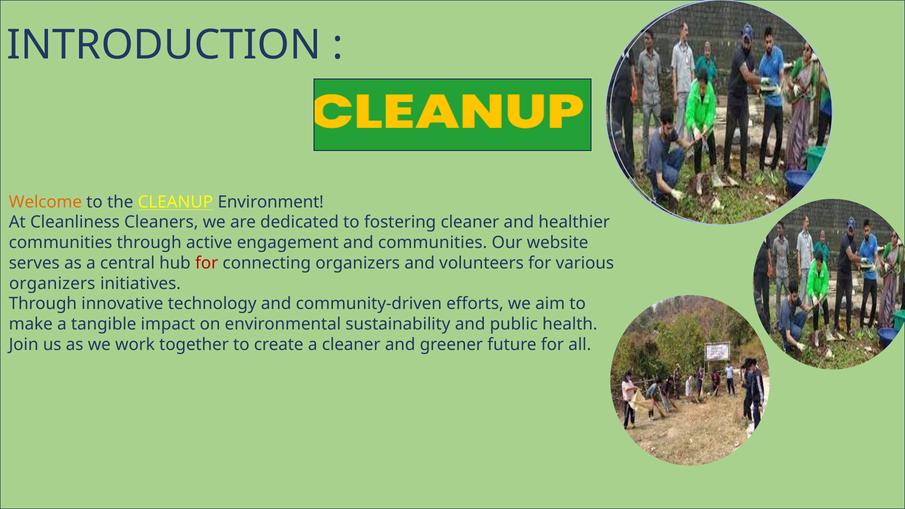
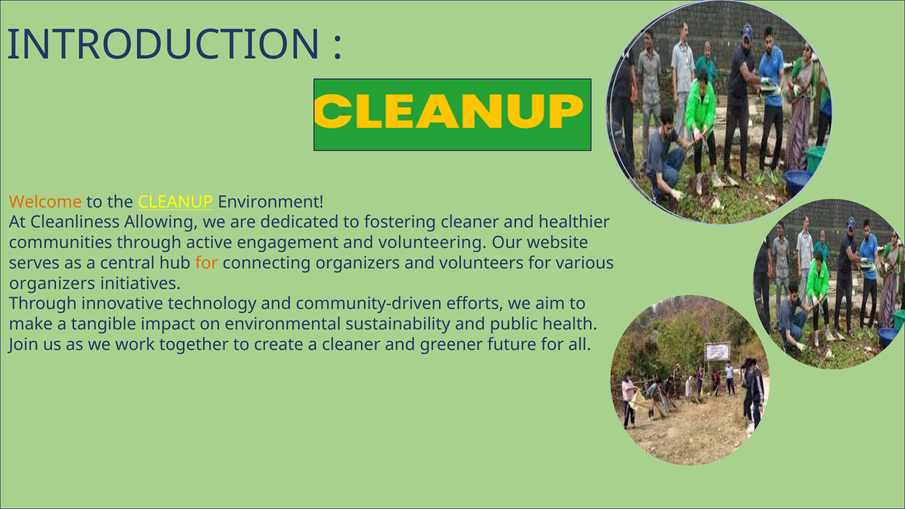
Cleaners: Cleaners -> Allowing (161, 222)
and communities: communities -> volunteering (433, 243)
for colour: red -> orange (207, 263)
